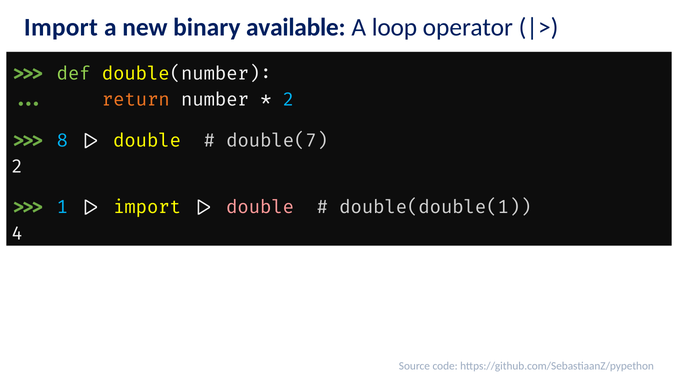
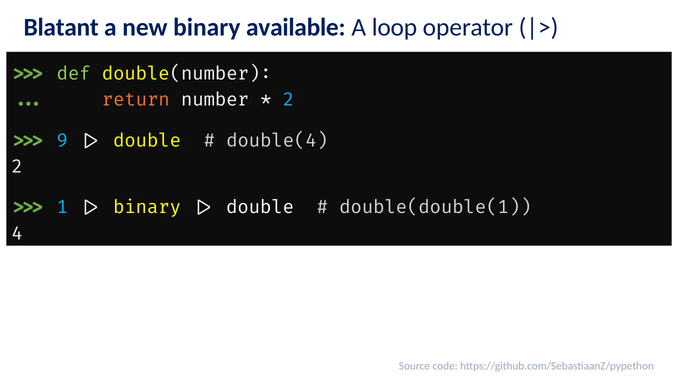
Import: Import -> Blatant (61, 27)
8: 8 -> 9 (62, 141)
double(7: double(7 -> double(4 (277, 141)
import: import -> binary (147, 208)
double colour: pink -> white (260, 208)
